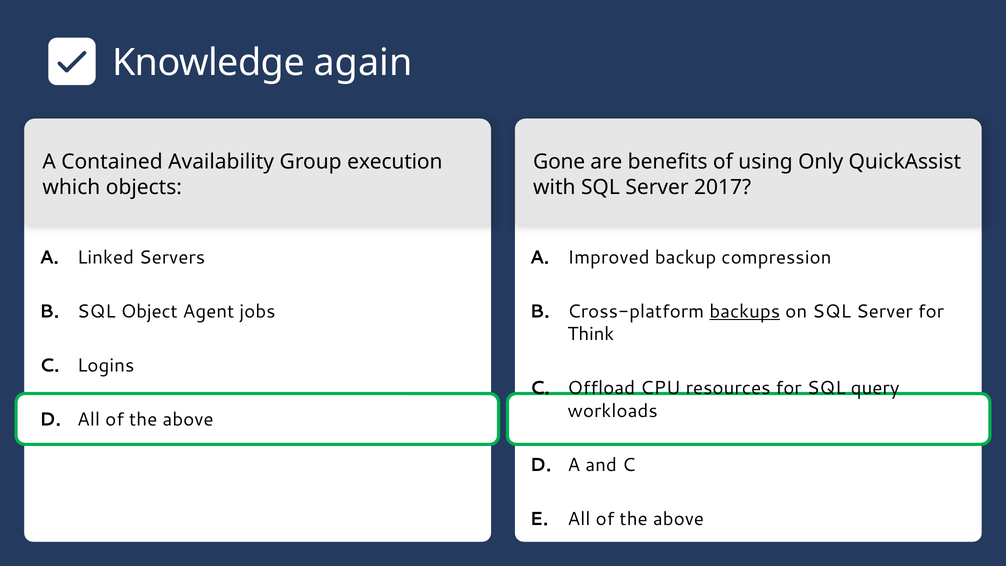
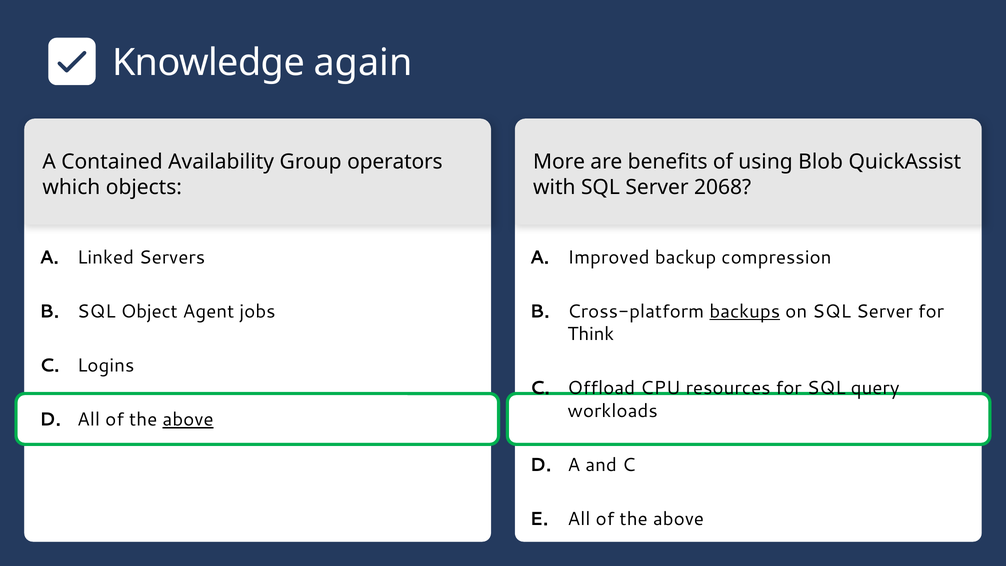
execution: execution -> operators (395, 162)
Gone: Gone -> More (559, 162)
Only: Only -> Blob (821, 162)
2017: 2017 -> 2068 (723, 187)
above underline: none -> present (188, 420)
